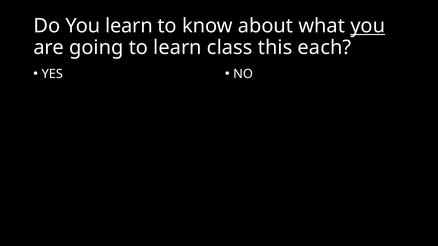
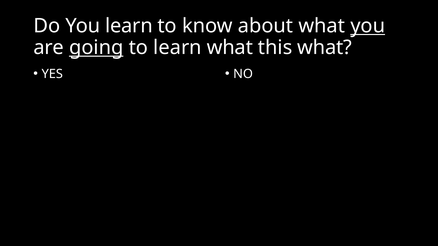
going underline: none -> present (96, 48)
learn class: class -> what (230, 48)
this each: each -> what (325, 48)
